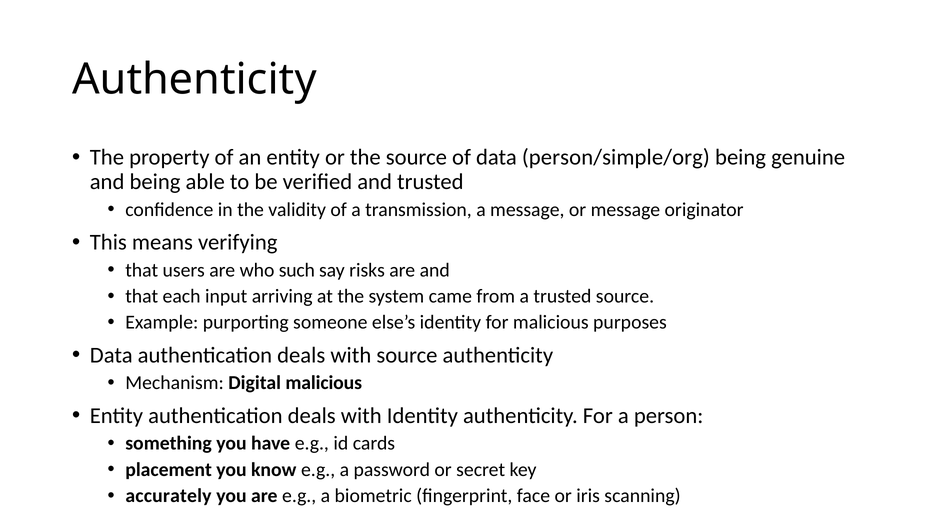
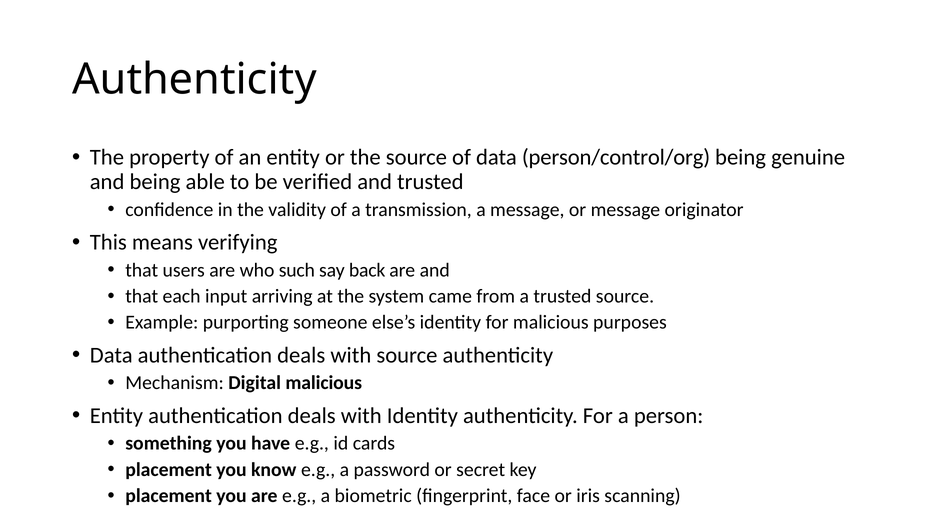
person/simple/org: person/simple/org -> person/control/org (616, 157)
risks: risks -> back (367, 270)
accurately: accurately -> placement (169, 496)
